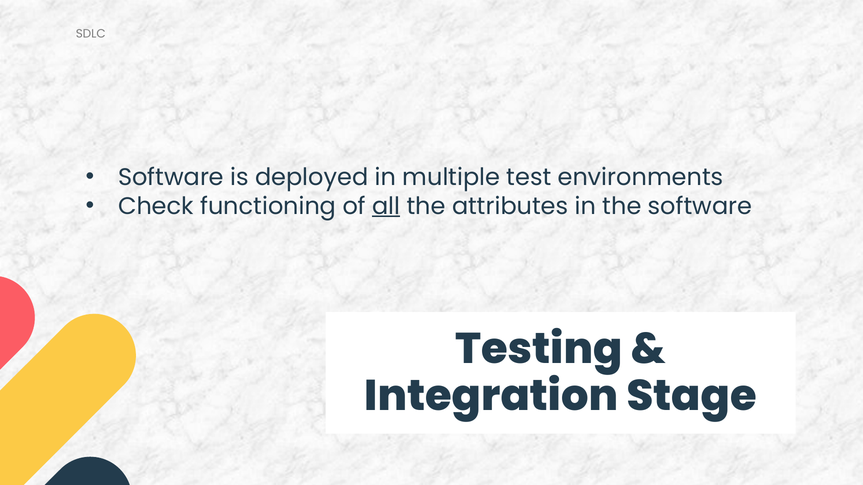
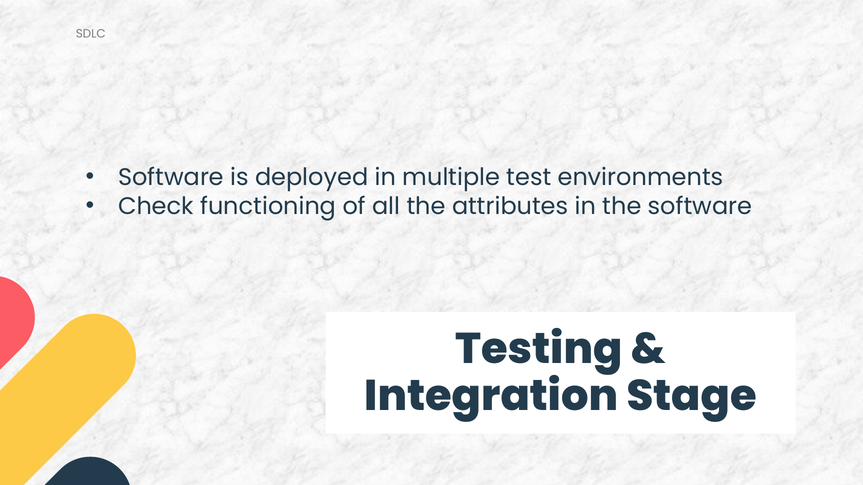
all underline: present -> none (386, 206)
